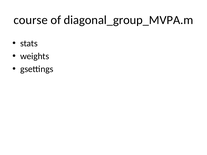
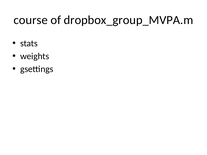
diagonal_group_MVPA.m: diagonal_group_MVPA.m -> dropbox_group_MVPA.m (128, 20)
